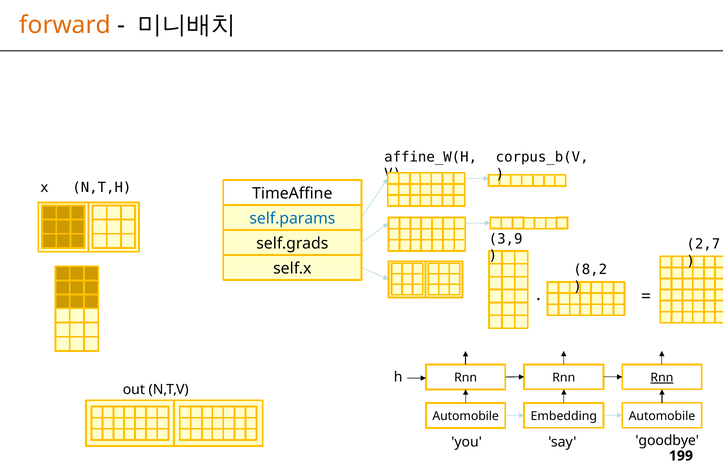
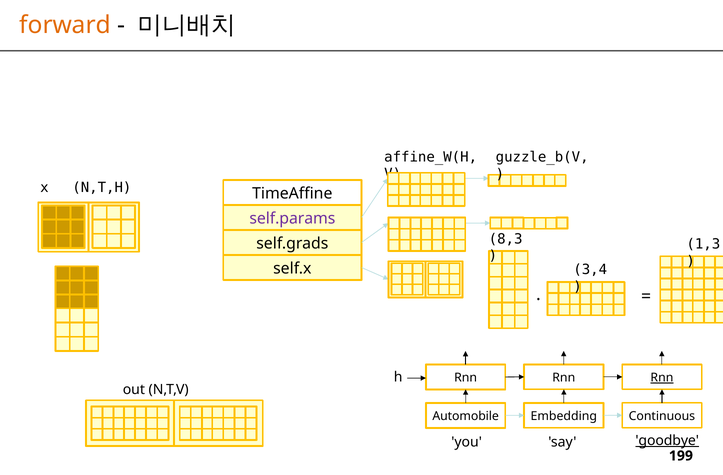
corpus_b(V: corpus_b(V -> guzzle_b(V (542, 157)
self.params colour: blue -> purple (292, 219)
3,9: 3,9 -> 8,3 (506, 239)
2,7: 2,7 -> 1,3 (703, 244)
8,2: 8,2 -> 3,4 (590, 270)
Embedding Automobile: Automobile -> Continuous (662, 416)
goodbye underline: none -> present (667, 440)
